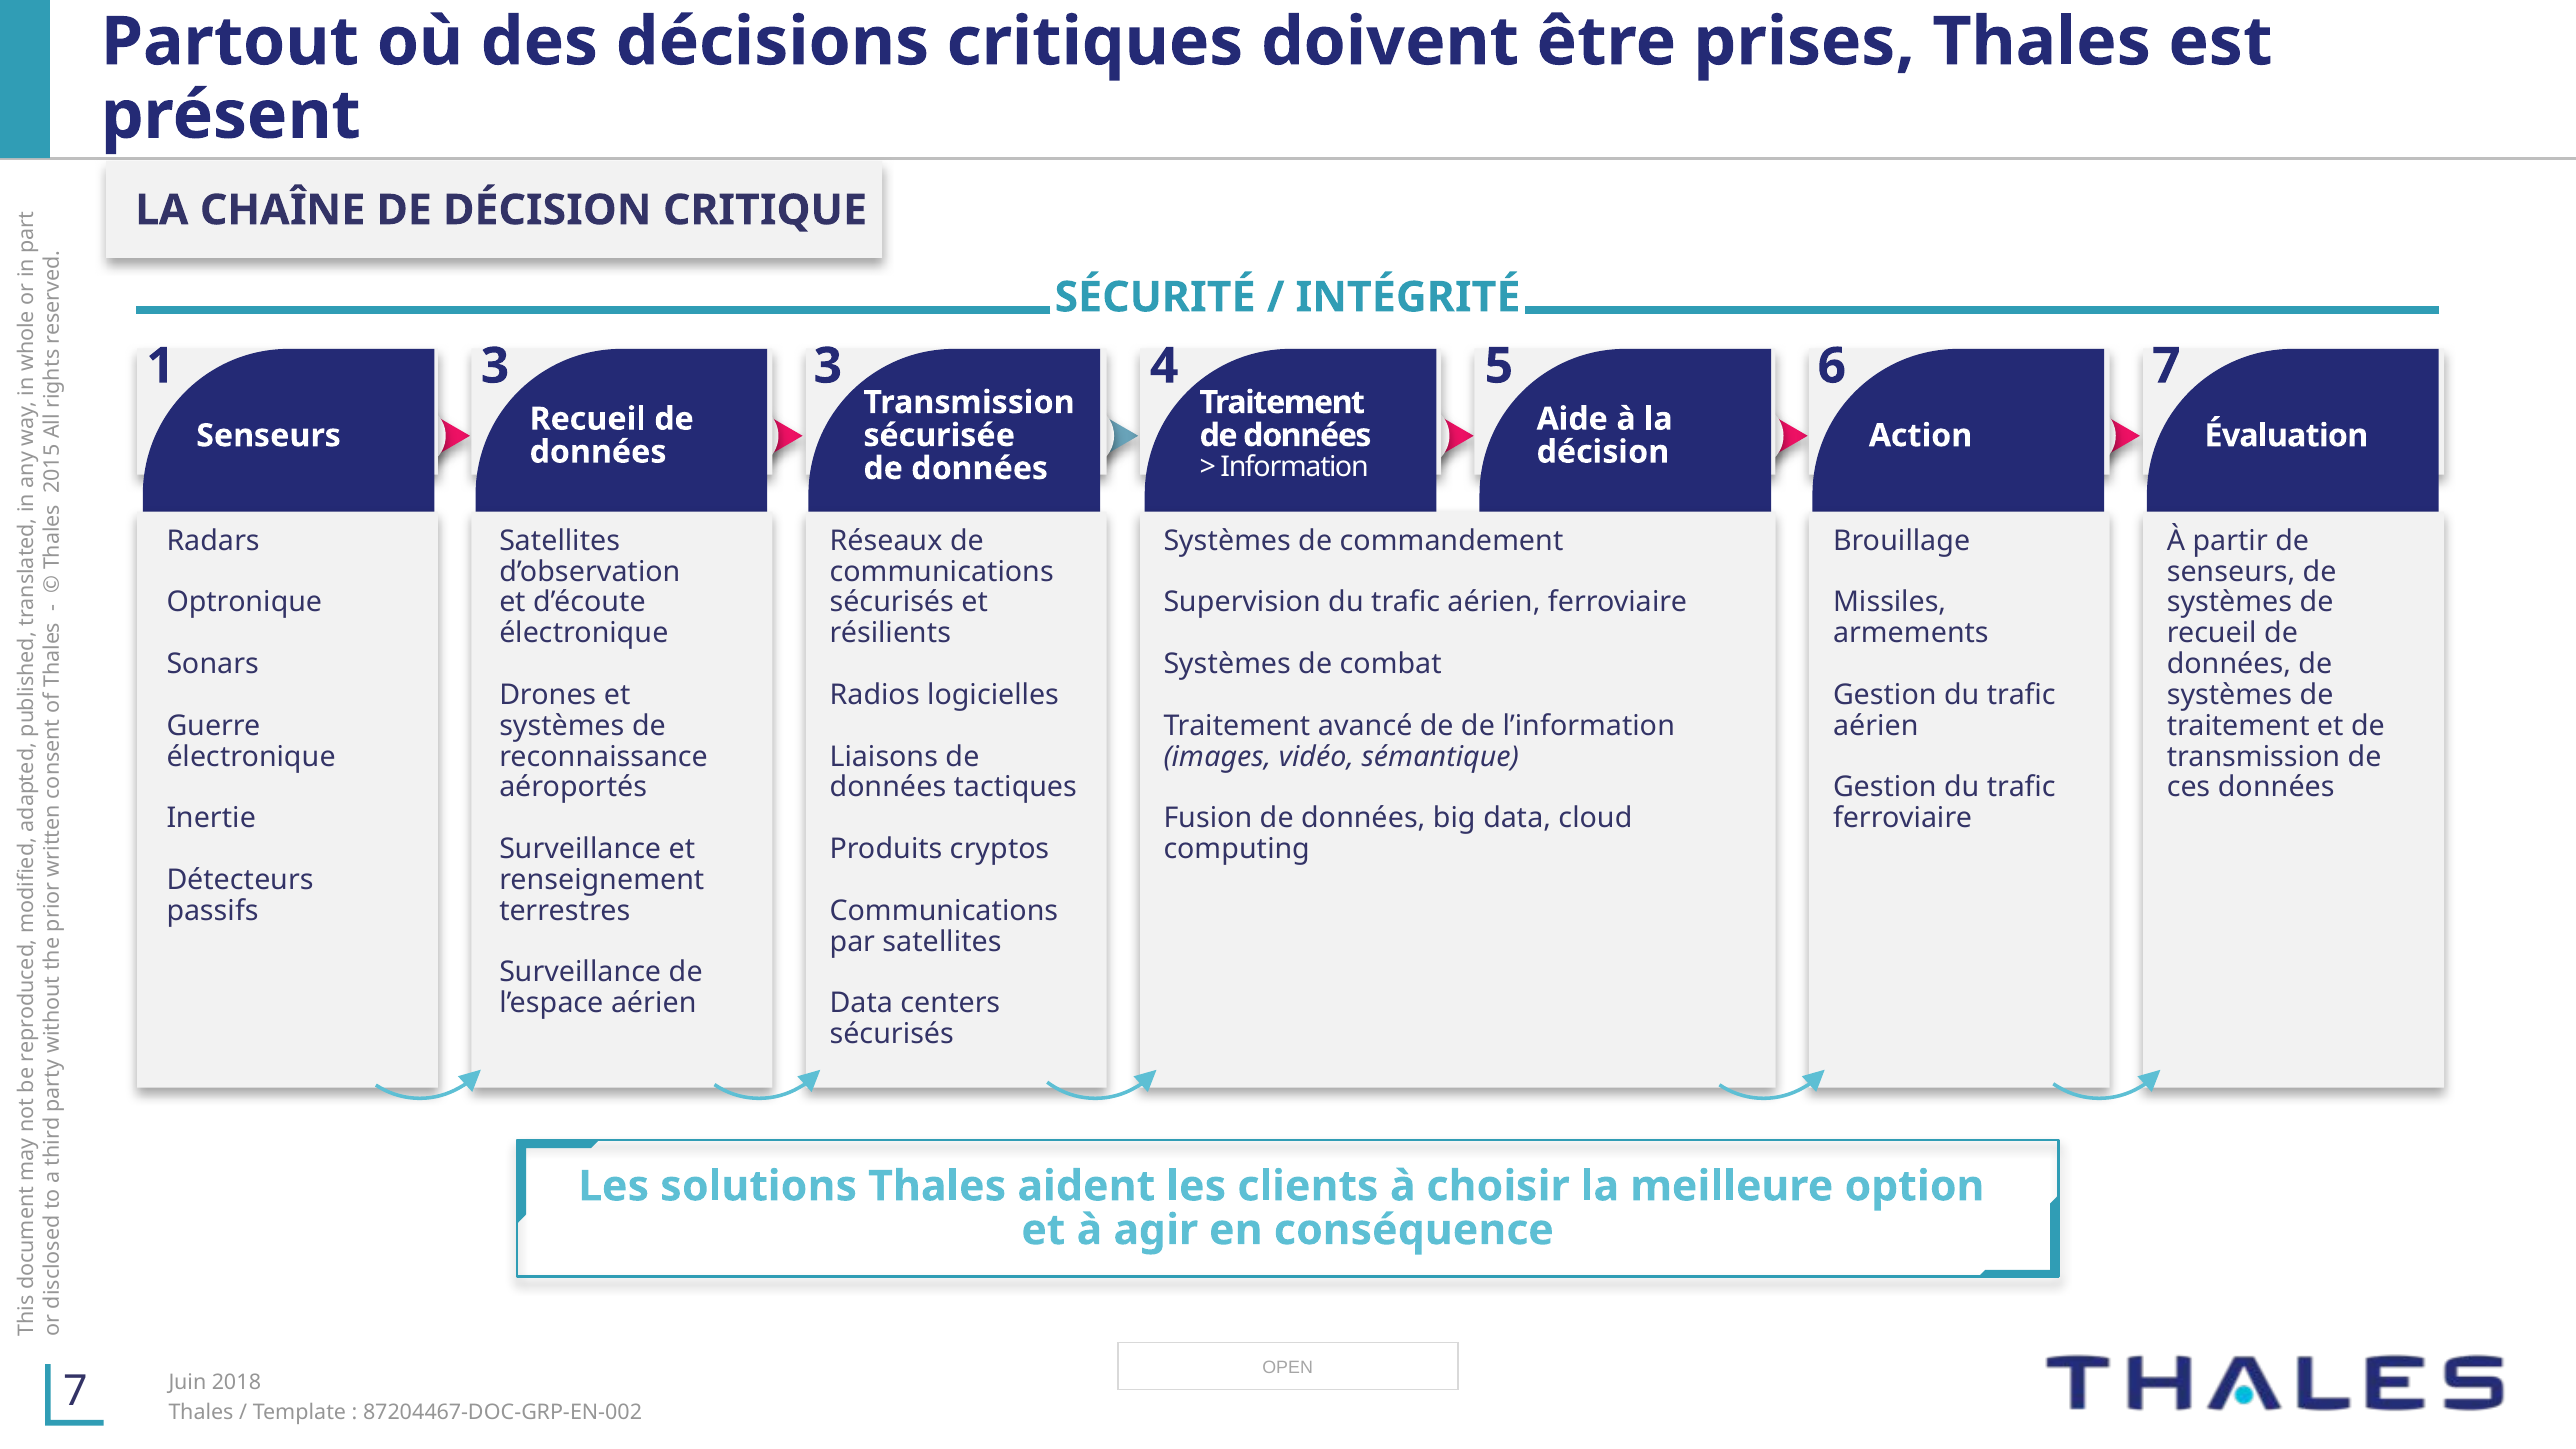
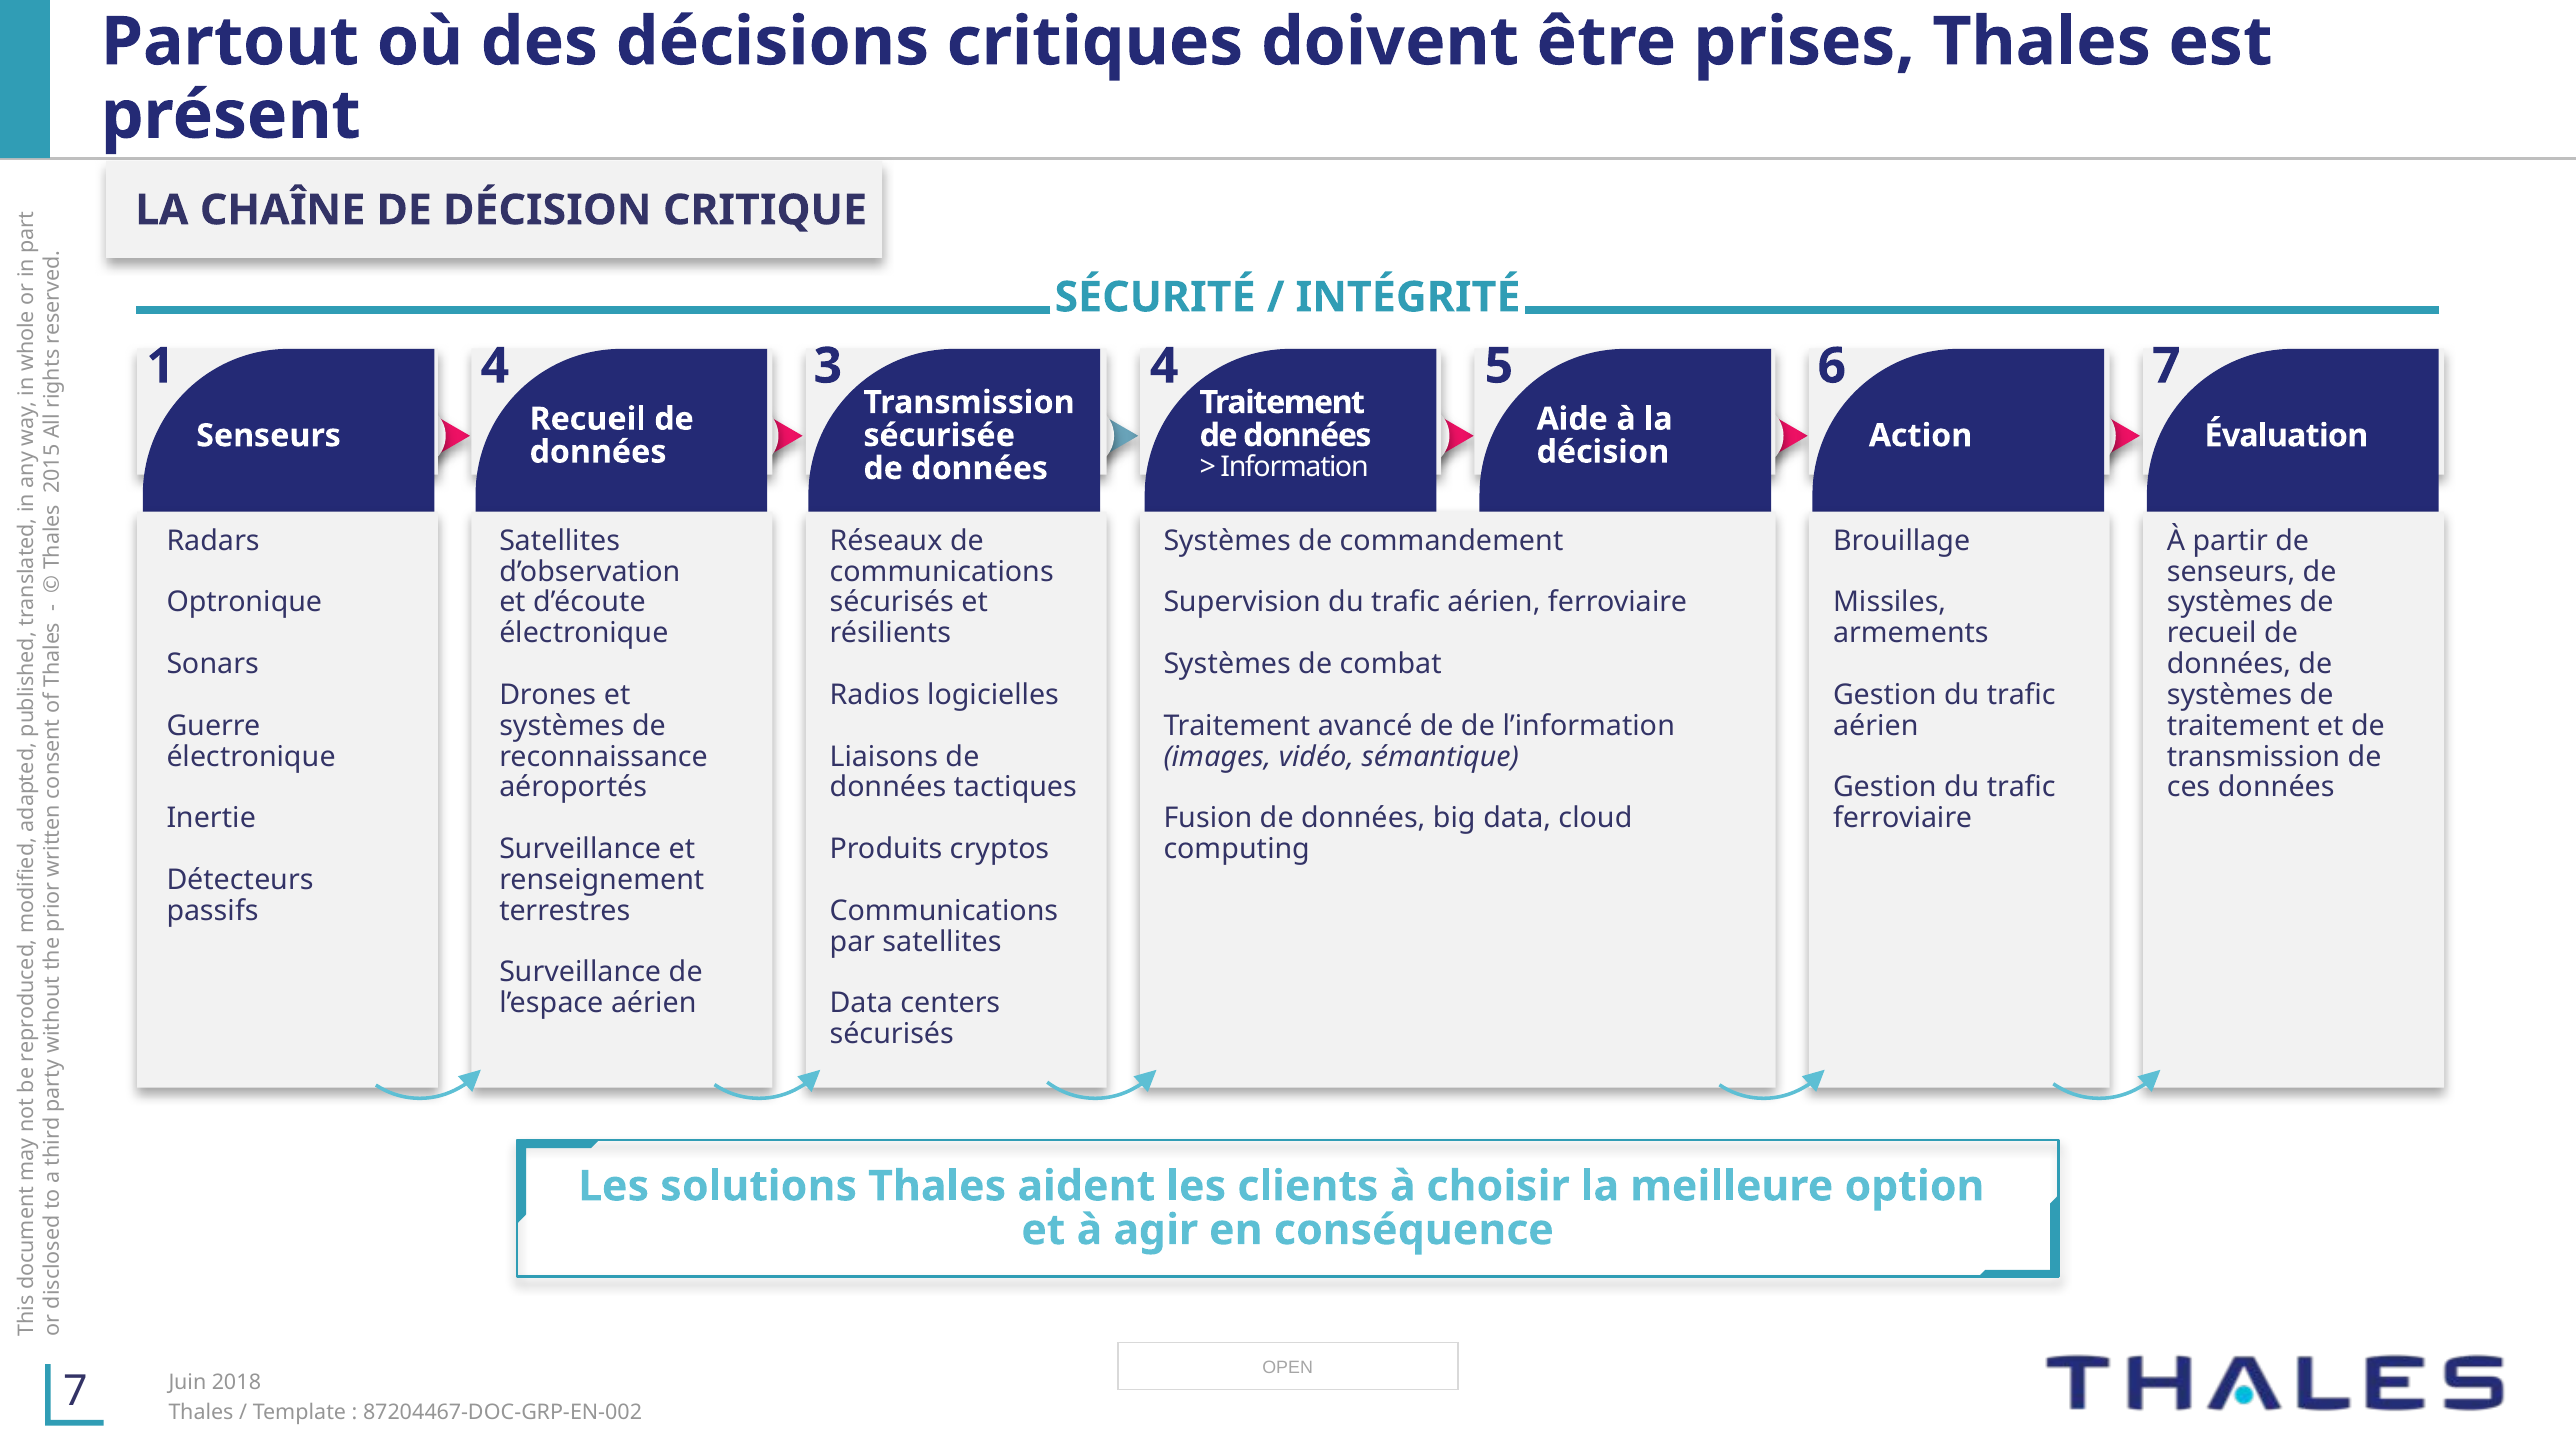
1 3: 3 -> 4 (495, 366)
